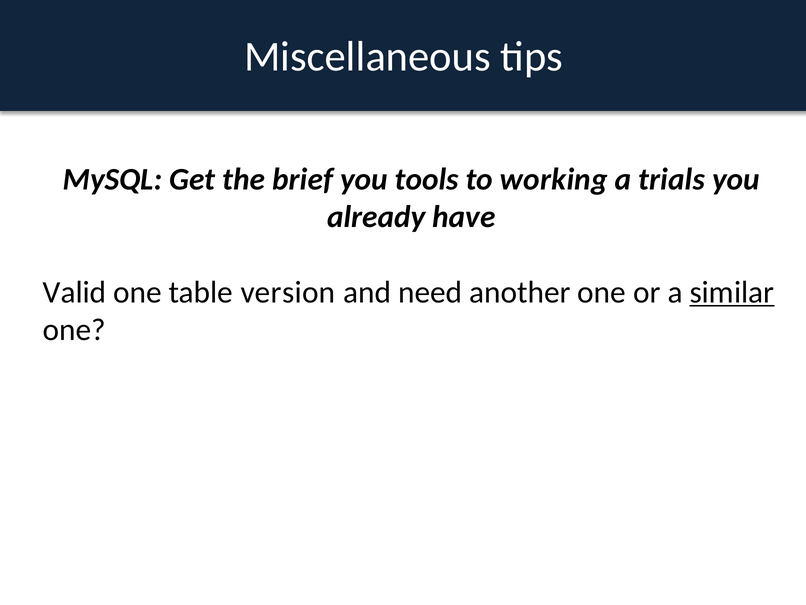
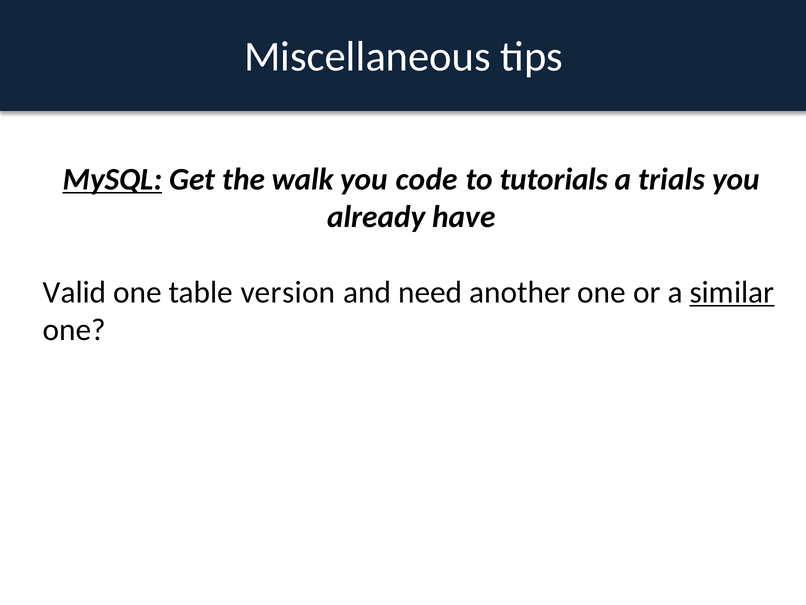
MySQL underline: none -> present (112, 179)
brief: brief -> walk (303, 179)
tools: tools -> code (427, 179)
working: working -> tutorials (554, 179)
